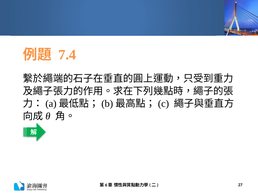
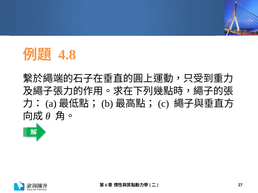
7.4: 7.4 -> 4.8 (67, 55)
